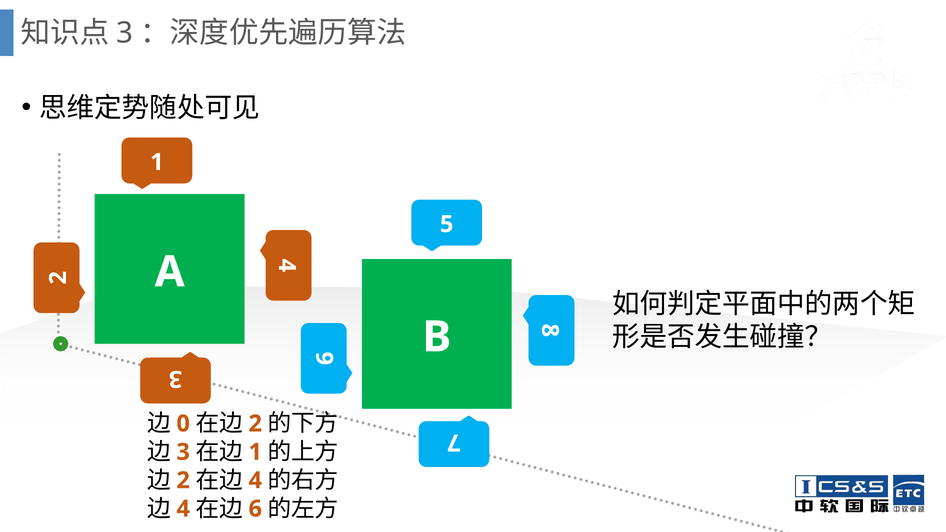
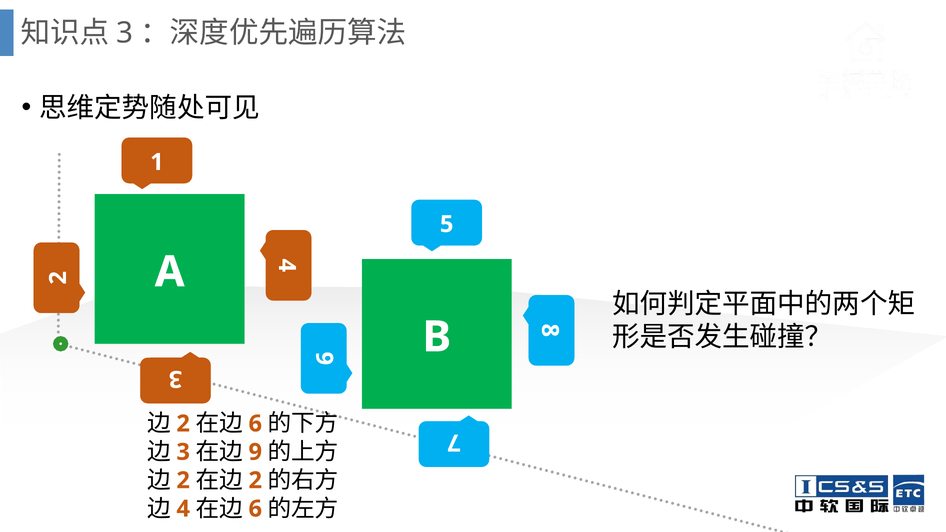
0: 0 -> 2 (183, 424)
2: 2 -> 6 (255, 424)
1: 1 -> 9 (255, 452)
4: 4 -> 2 (255, 481)
